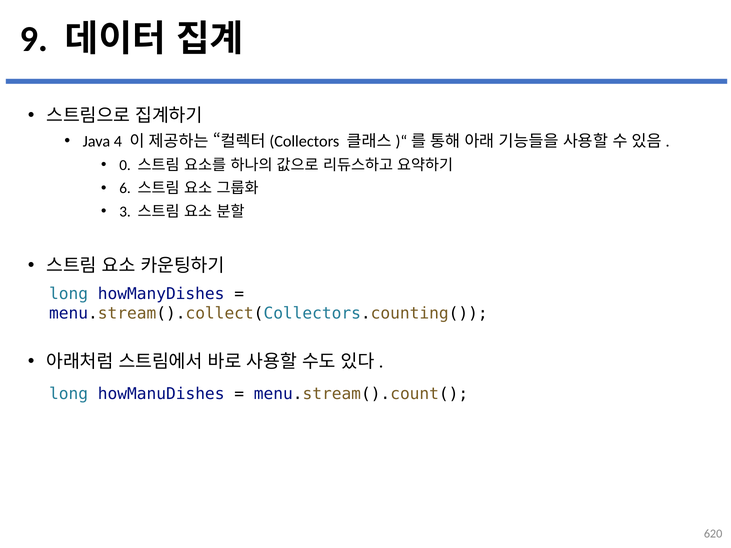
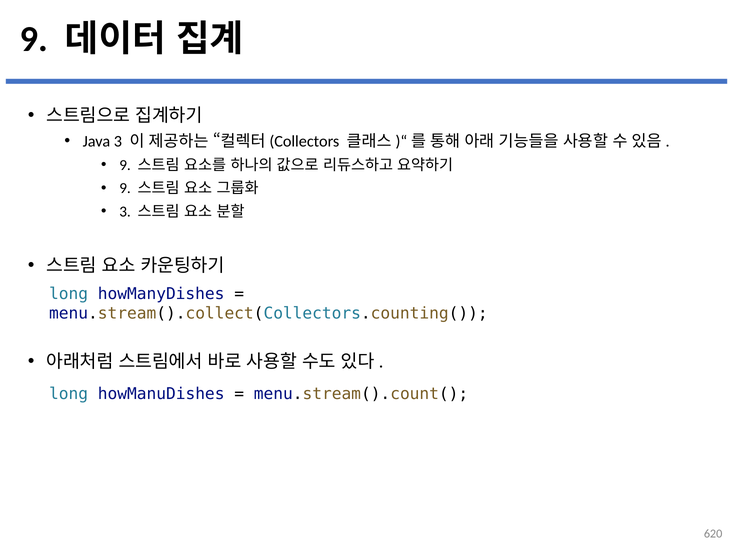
Java 4: 4 -> 3 (118, 141)
0: 0 -> 9 (125, 165)
6: 6 -> 9 (125, 189)
